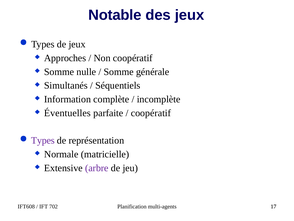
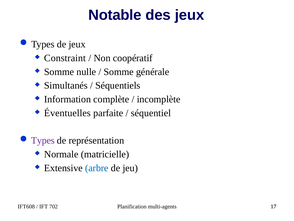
Approches: Approches -> Constraint (65, 58)
coopératif: coopératif -> séquentiel (151, 113)
arbre colour: purple -> blue (97, 168)
